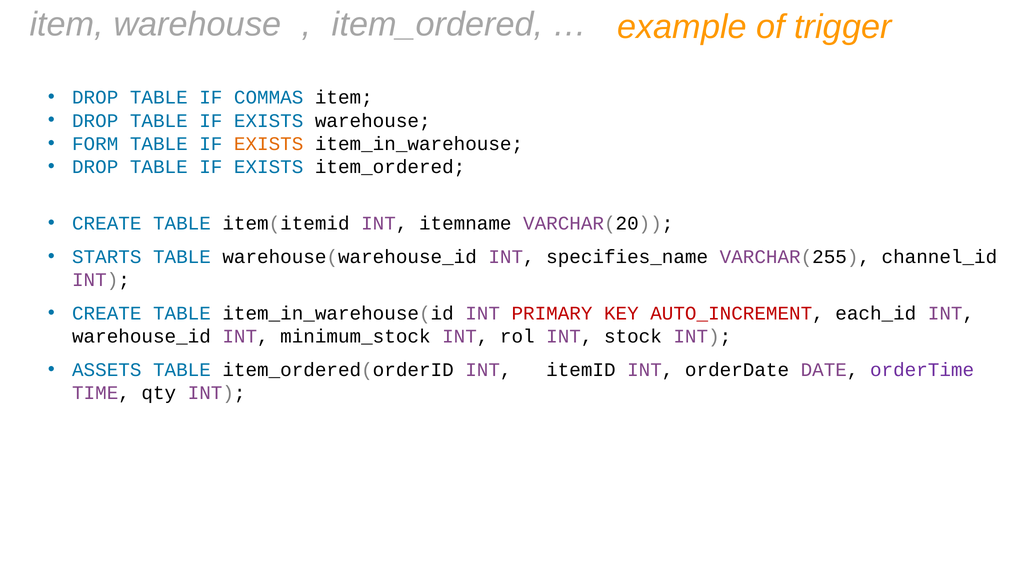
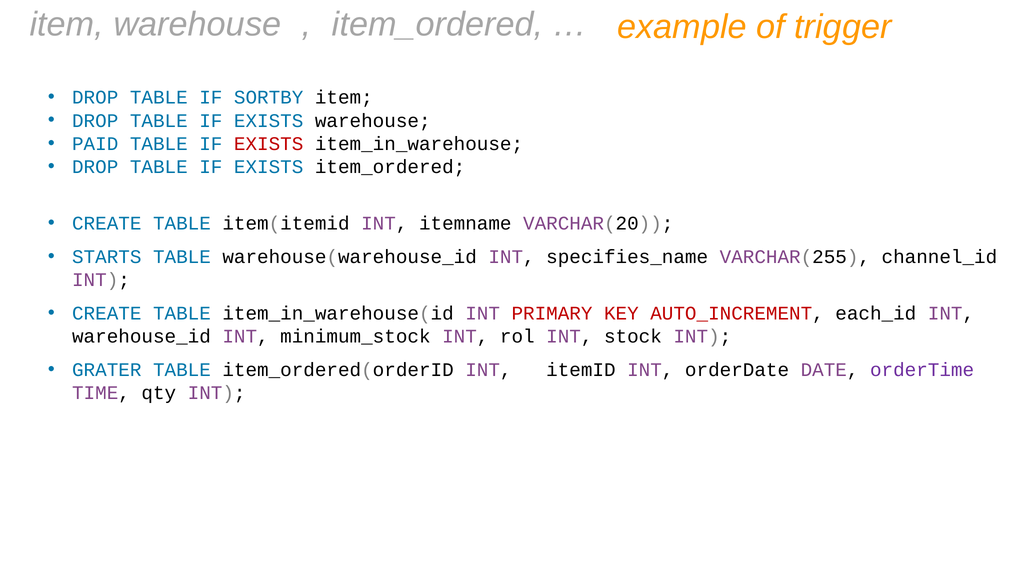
COMMAS: COMMAS -> SORTBY (269, 98)
FORM: FORM -> PAID (95, 144)
EXISTS colour: orange -> red (269, 144)
ASSETS: ASSETS -> GRATER (107, 370)
